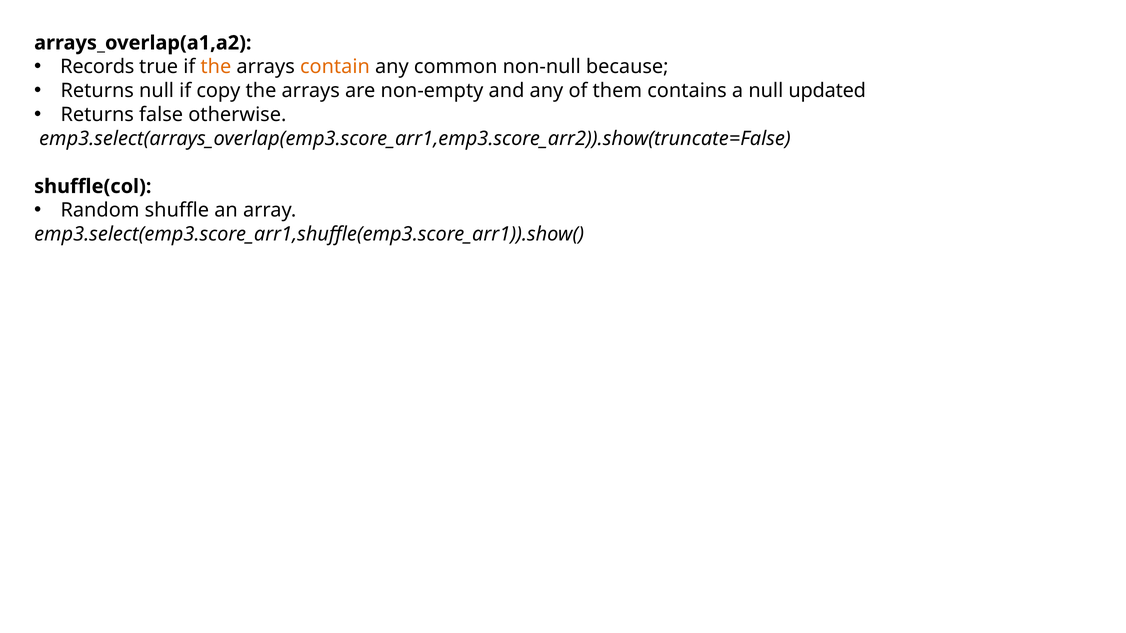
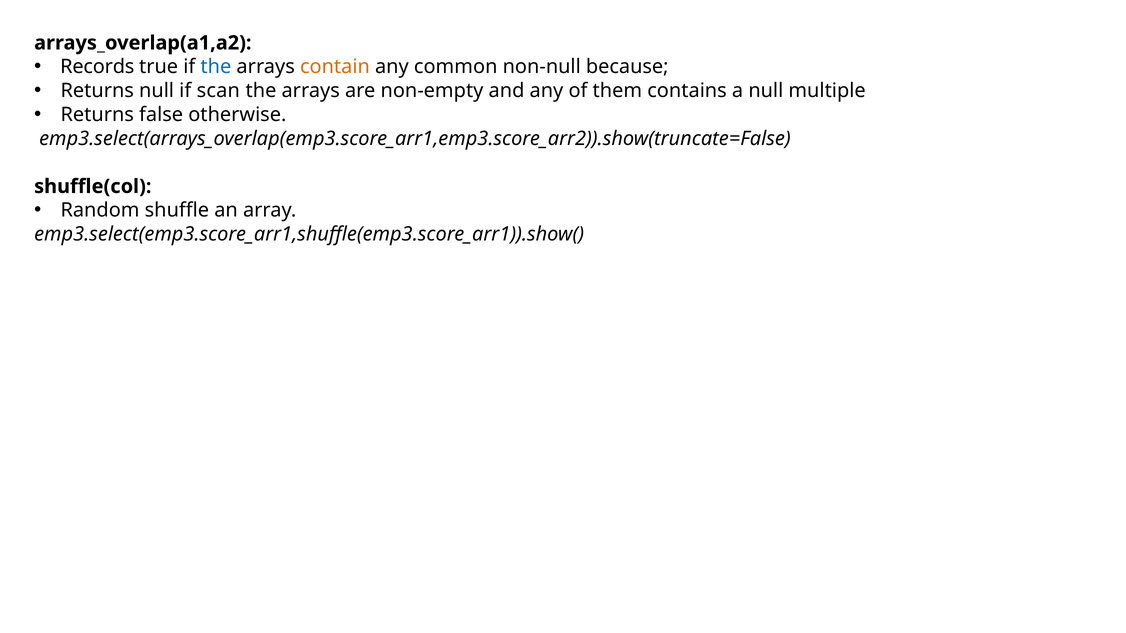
the colour: orange -> blue (216, 67)
copy: copy -> scan (218, 91)
updated: updated -> multiple (827, 91)
